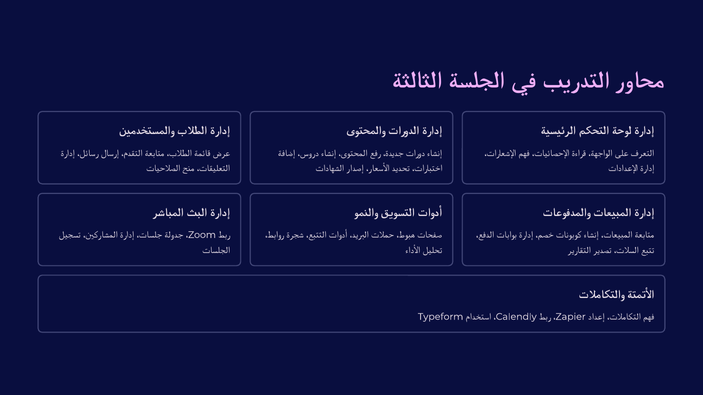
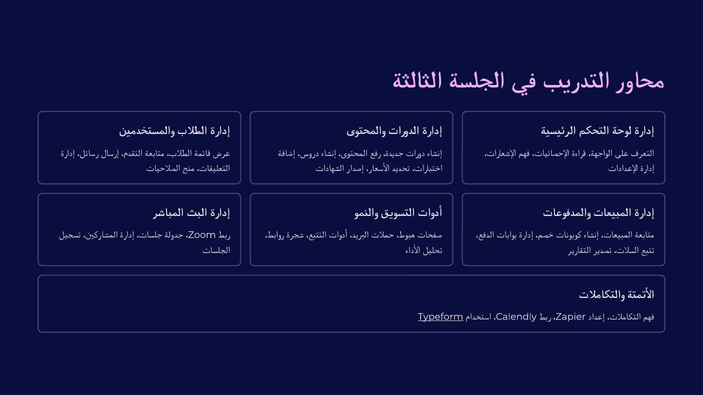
Typeform underline: none -> present (441, 317)
